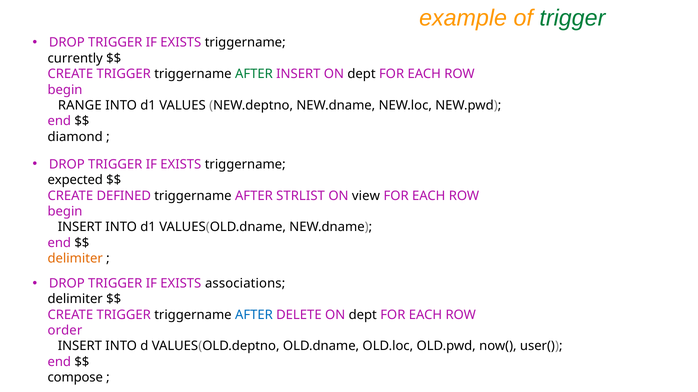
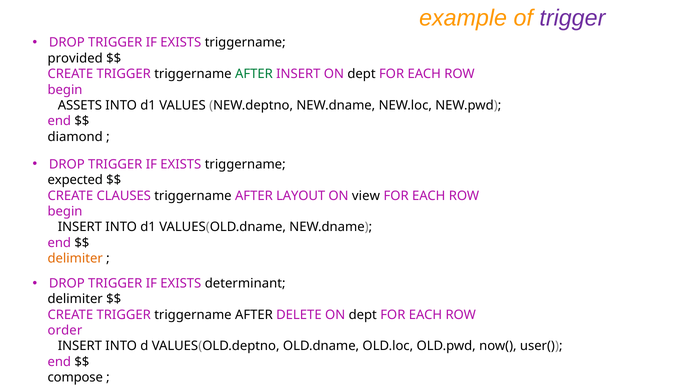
trigger colour: green -> purple (572, 18)
currently: currently -> provided (75, 58)
RANGE: RANGE -> ASSETS (80, 106)
DEFINED: DEFINED -> CLAUSES (124, 196)
STRLIST: STRLIST -> LAYOUT (301, 196)
associations: associations -> determinant (245, 284)
AFTER colour: blue -> black (254, 315)
